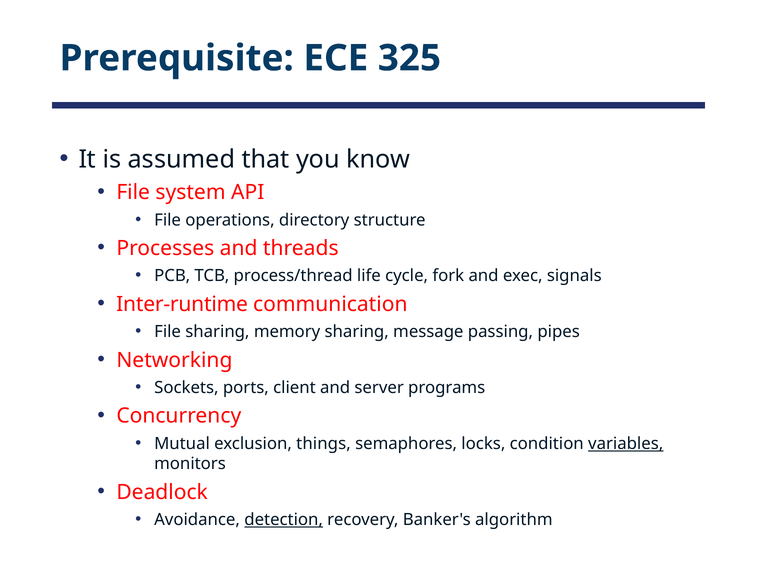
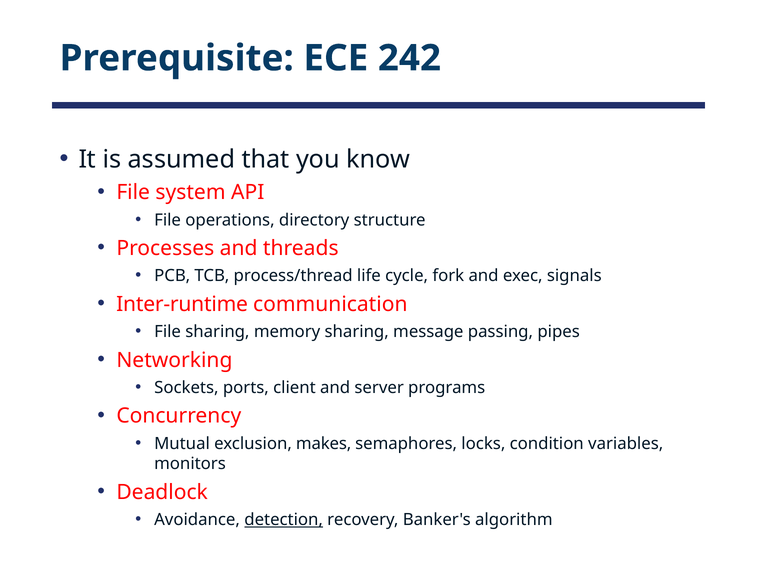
325: 325 -> 242 (409, 58)
things: things -> makes (324, 443)
variables underline: present -> none (626, 443)
